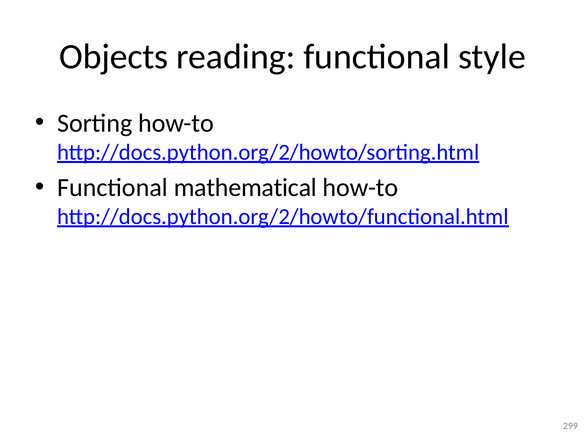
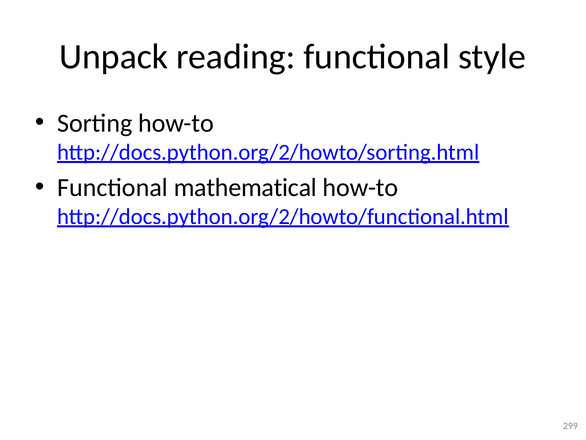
Objects: Objects -> Unpack (114, 57)
